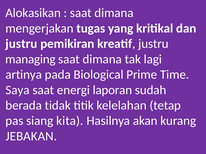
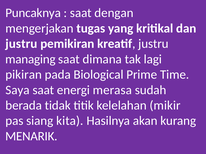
Alokasikan: Alokasikan -> Puncaknya (33, 13)
dimana: dimana -> dengan (114, 13)
artinya: artinya -> pikiran (24, 75)
laporan: laporan -> merasa (112, 90)
tetap: tetap -> mikir (165, 106)
JEBAKAN: JEBAKAN -> MENARIK (31, 137)
